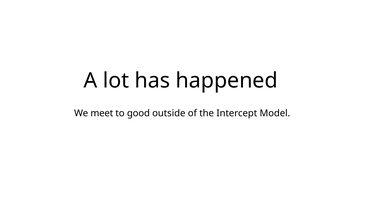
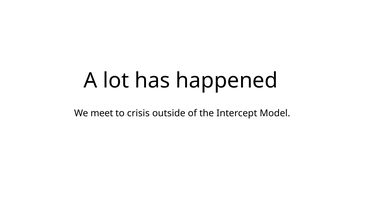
good: good -> crisis (138, 114)
